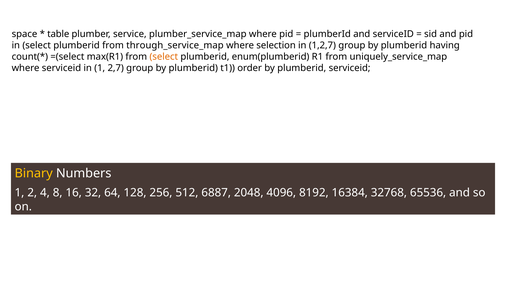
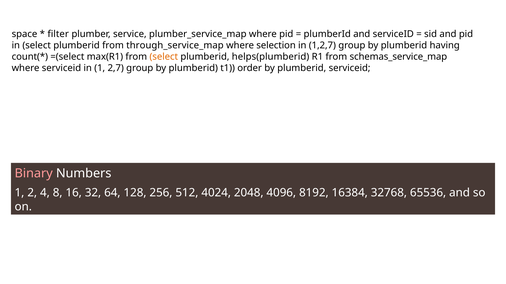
table: table -> filter (58, 34)
enum(plumberid: enum(plumberid -> helps(plumberid (271, 57)
uniquely_service_map: uniquely_service_map -> schemas_service_map (398, 57)
Binary colour: yellow -> pink (34, 174)
6887: 6887 -> 4024 (216, 193)
